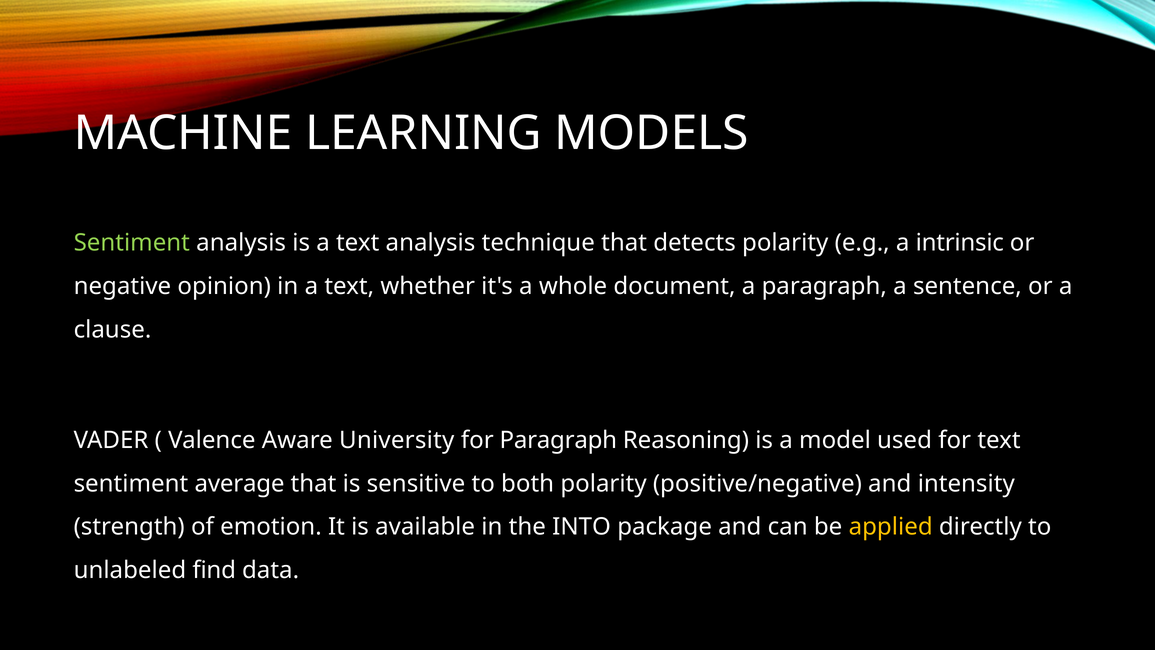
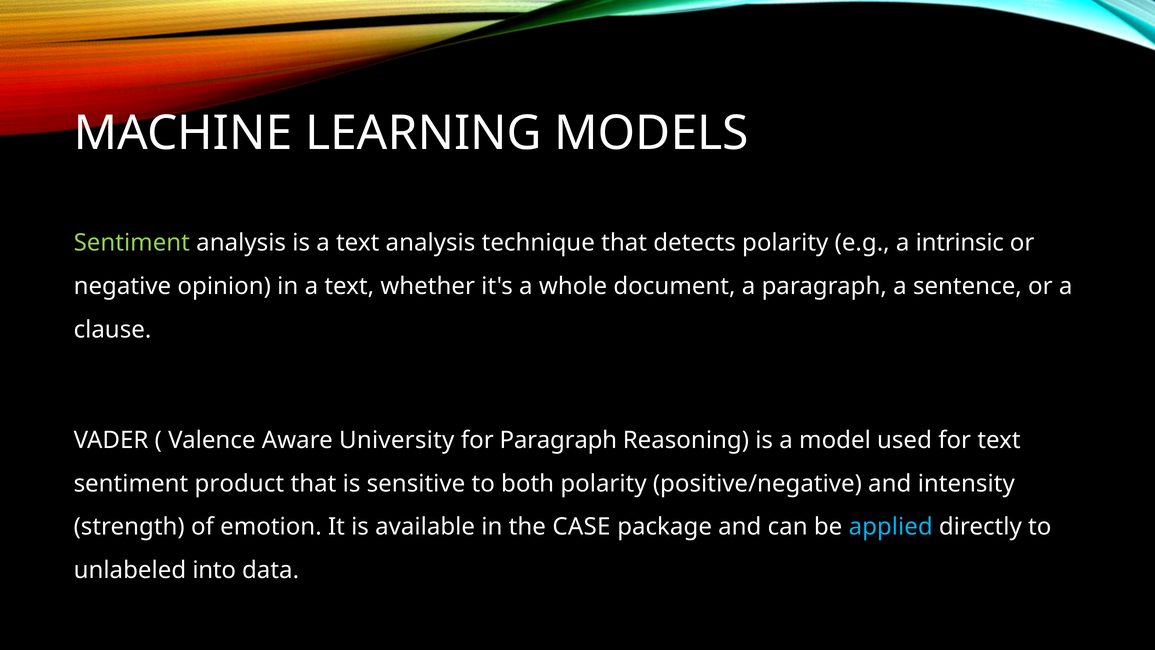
average: average -> product (239, 483)
INTO: INTO -> CASE (581, 527)
applied colour: yellow -> light blue (891, 527)
find: find -> into (214, 570)
